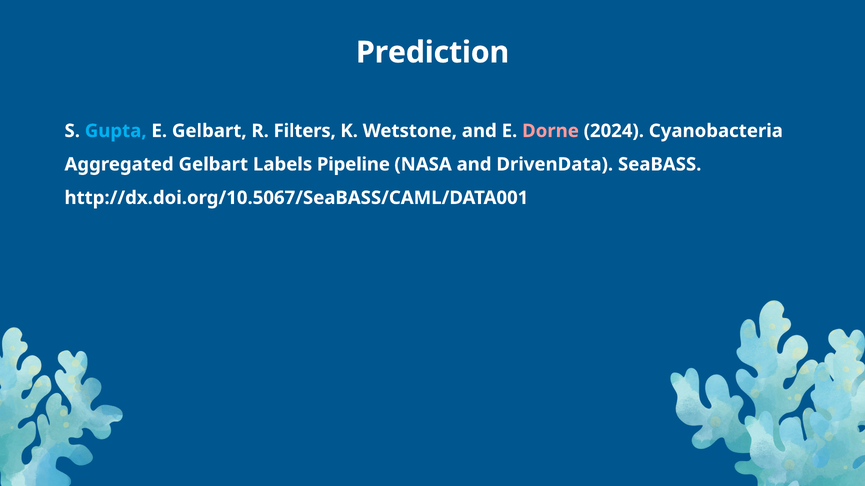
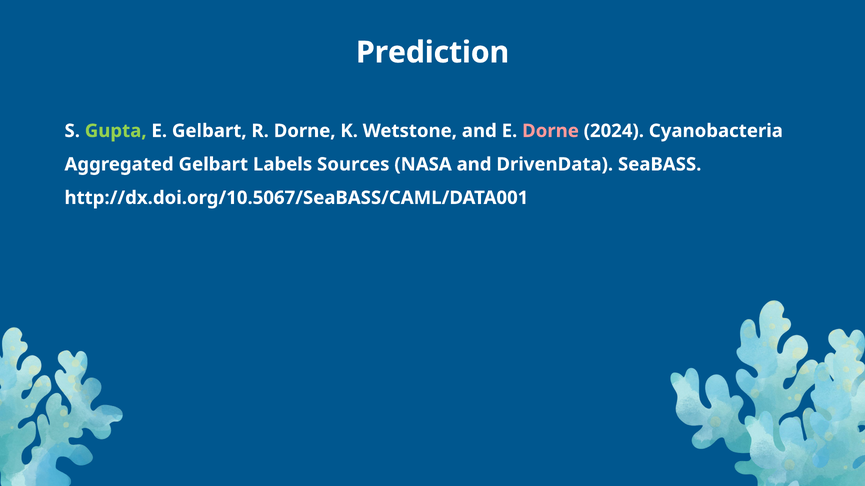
Gupta colour: light blue -> light green (116, 131)
R Filters: Filters -> Dorne (305, 131)
Pipeline: Pipeline -> Sources (353, 165)
